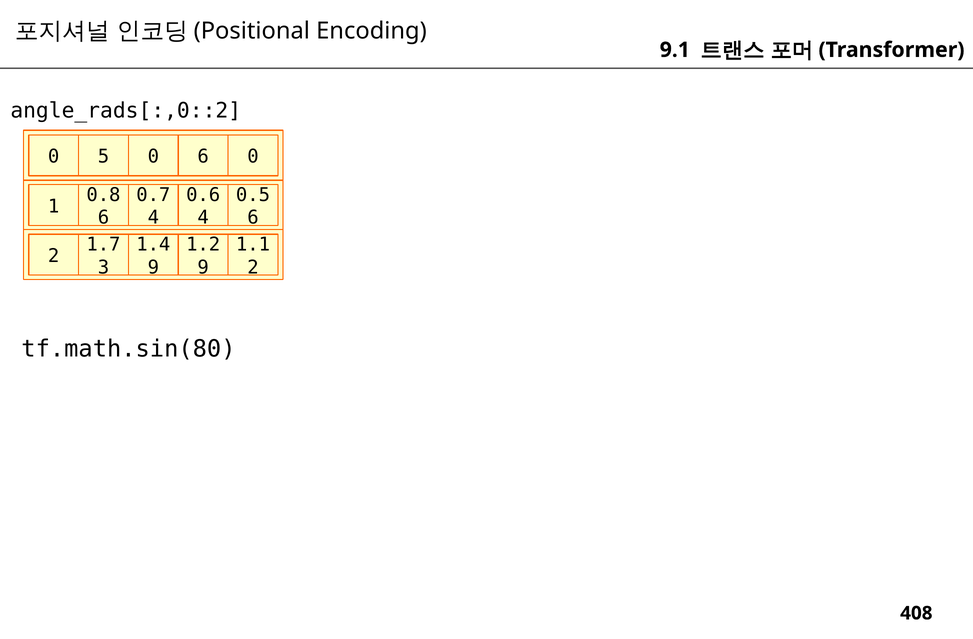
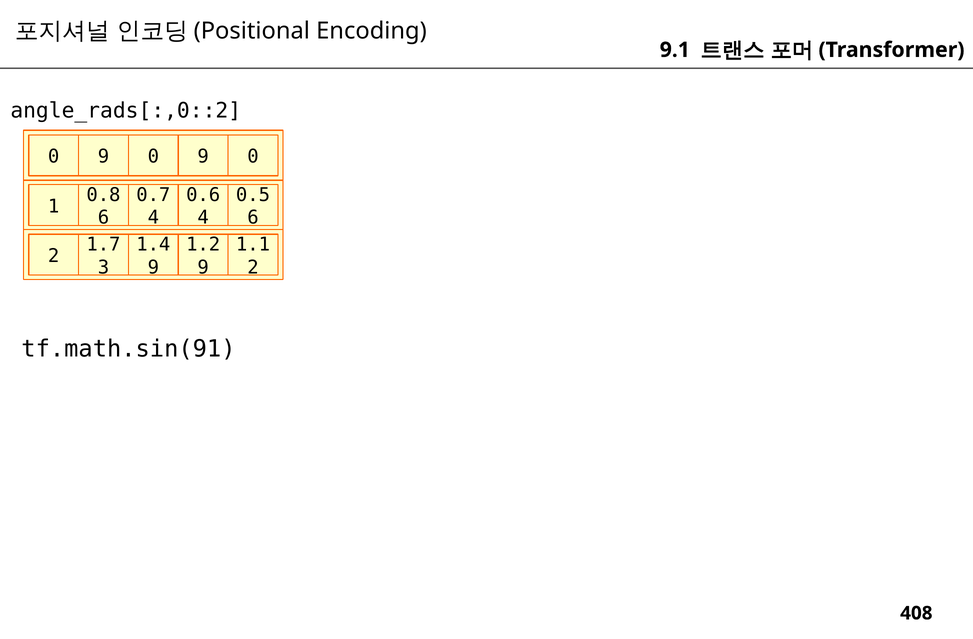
5: 5 -> 9 (103, 157)
6: 6 -> 9 (203, 157)
tf.math.sin(80: tf.math.sin(80 -> tf.math.sin(91 (128, 349)
